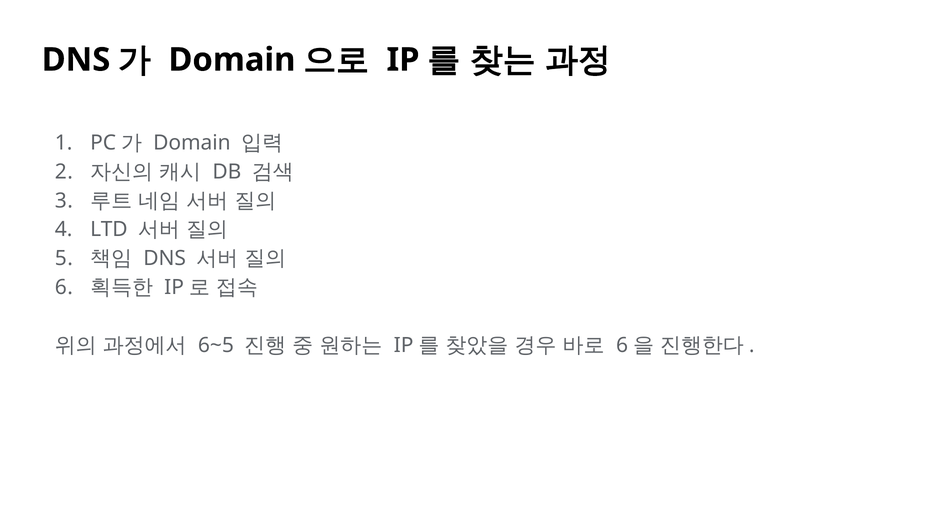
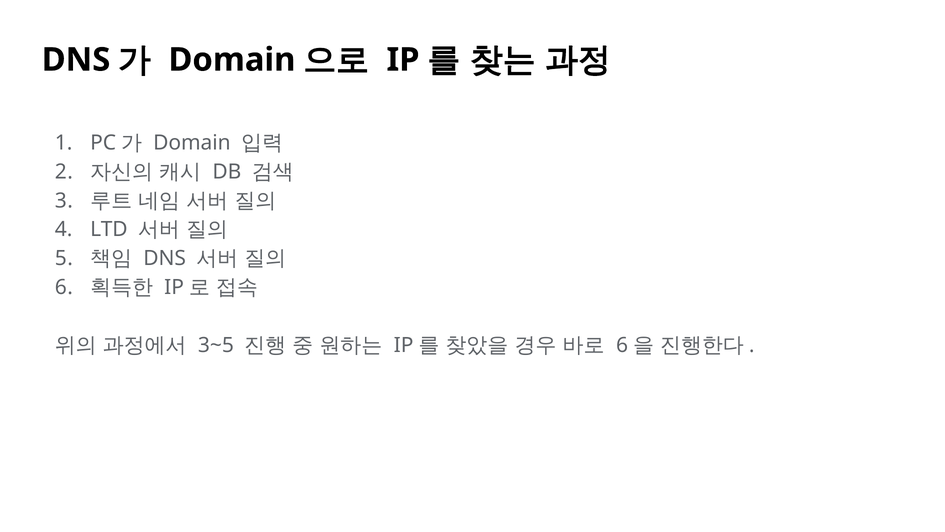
6~5: 6~5 -> 3~5 (216, 345)
